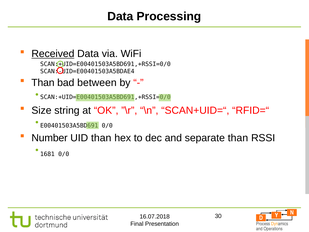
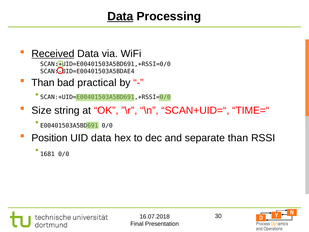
Data underline: none -> present (120, 16)
between: between -> practical (97, 83)
RFID=“: RFID=“ -> TIME=“ (251, 110)
Number: Number -> Position (50, 138)
UID than: than -> data (101, 138)
